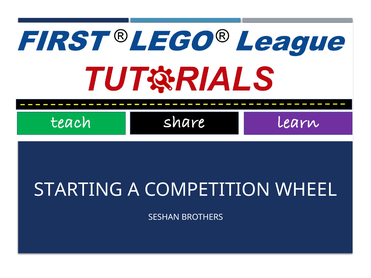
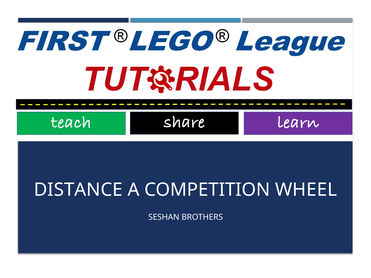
STARTING: STARTING -> DISTANCE (78, 190)
